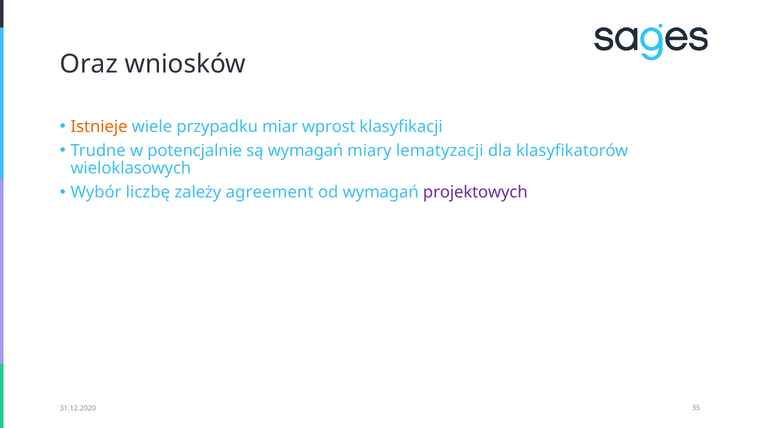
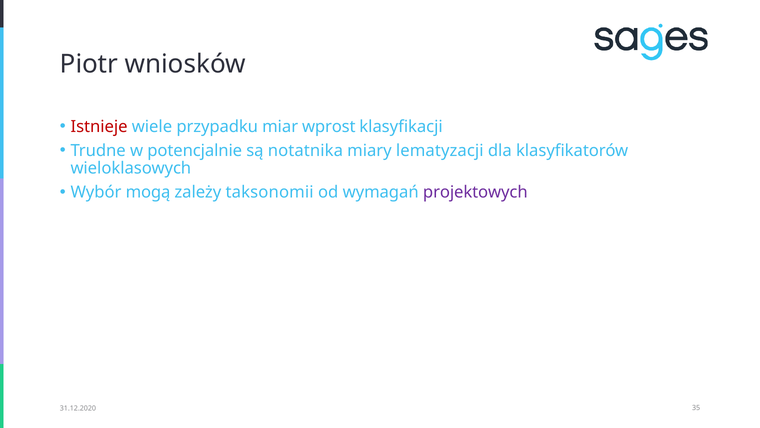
Oraz: Oraz -> Piotr (89, 64)
Istnieje colour: orange -> red (99, 126)
są wymagań: wymagań -> notatnika (305, 150)
liczbę: liczbę -> mogą (148, 192)
agreement: agreement -> taksonomii (270, 192)
